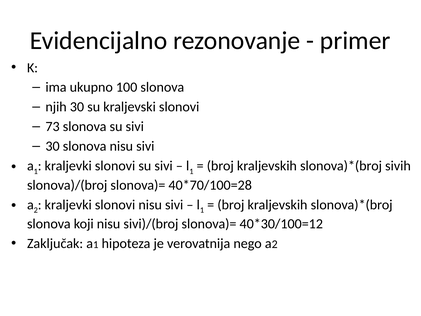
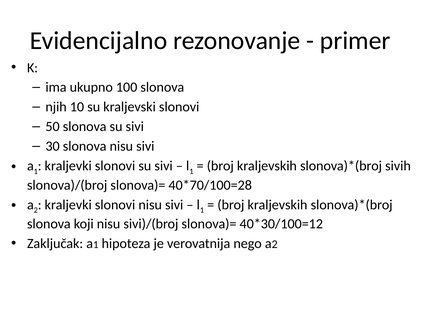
njih 30: 30 -> 10 (77, 107)
73: 73 -> 50 (53, 127)
